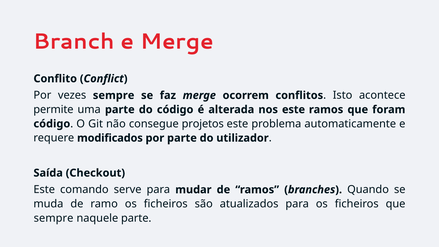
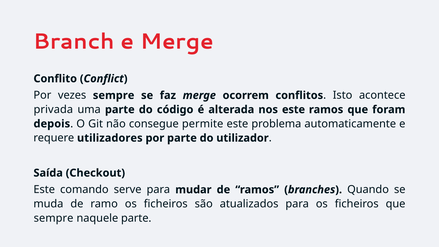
permite: permite -> privada (53, 110)
código: código -> depois (52, 124)
projetos: projetos -> permite (203, 124)
modificados: modificados -> utilizadores (110, 138)
